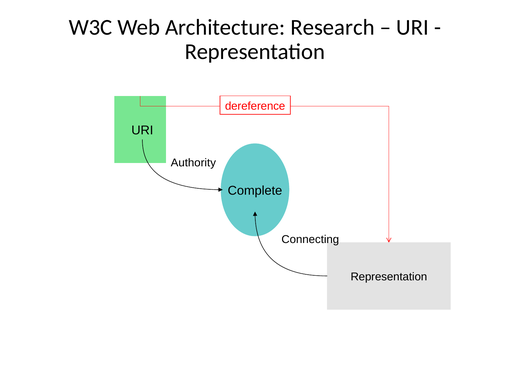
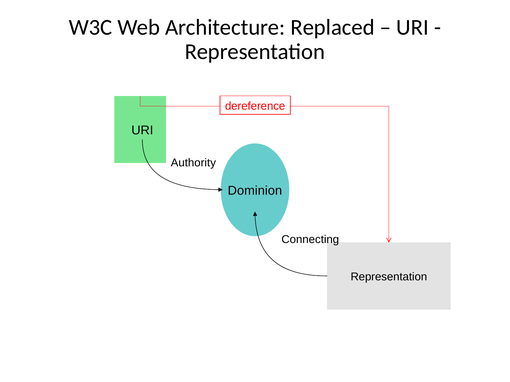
Research: Research -> Replaced (333, 27)
Complete: Complete -> Dominion (255, 191)
